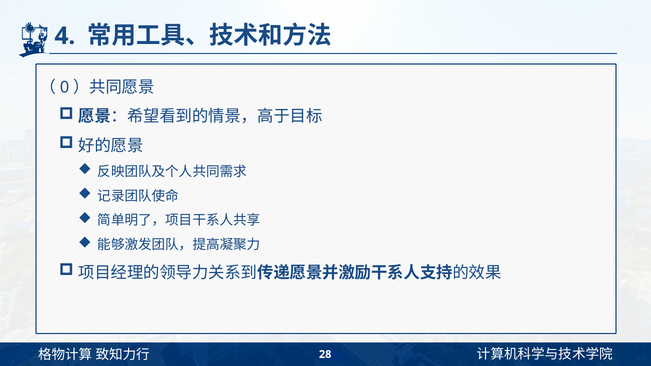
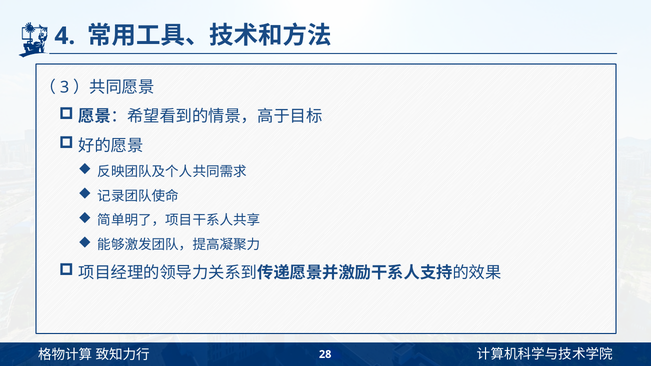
0: 0 -> 3 (65, 87)
